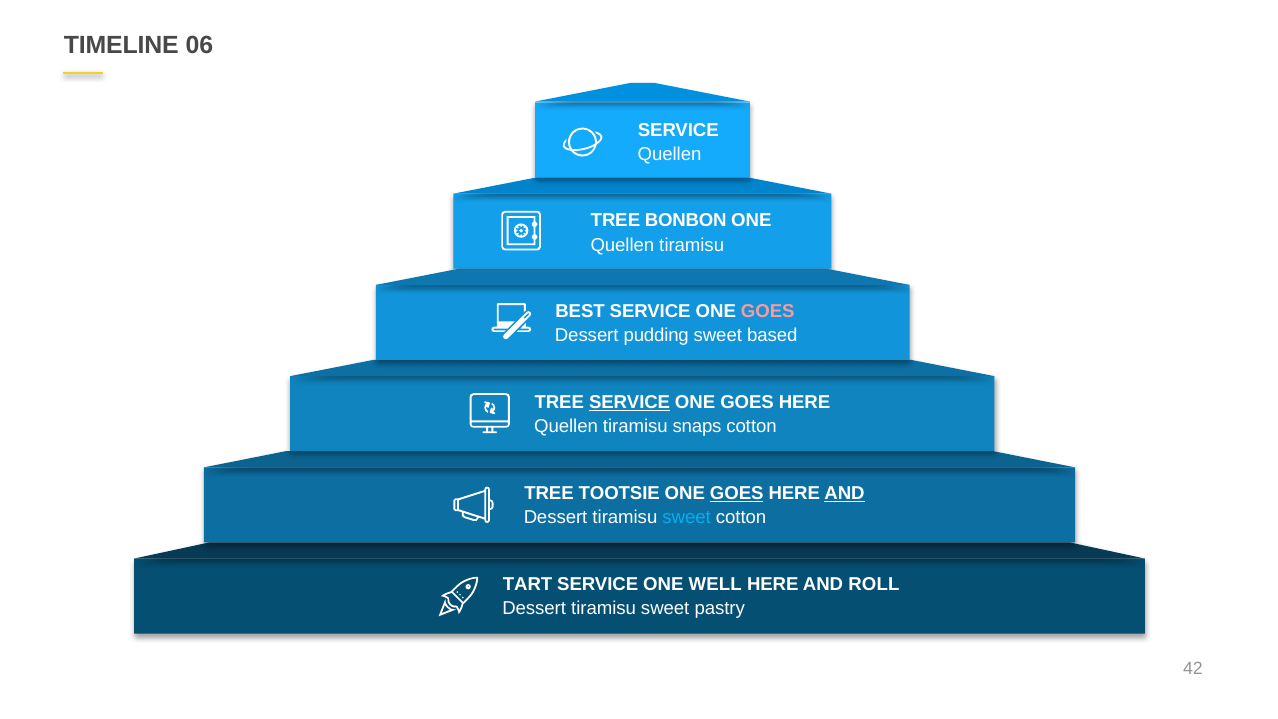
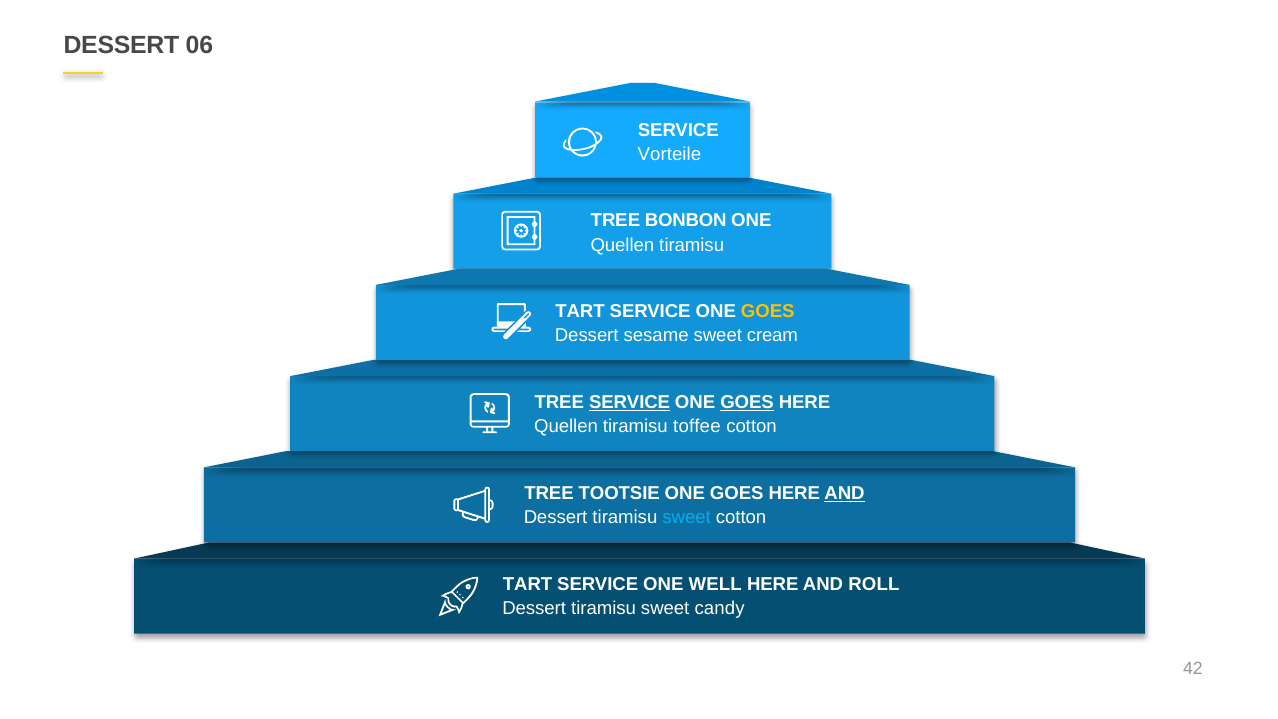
TIMELINE: TIMELINE -> DESSERT (121, 45)
Quellen: Quellen -> Vorteile (669, 154)
BEST: BEST -> TART (580, 311)
GOES colour: pink -> yellow (768, 311)
pudding: pudding -> sesame (656, 336)
based: based -> cream (772, 336)
GOES underline: none -> present (747, 402)
snaps: snaps -> toffee (697, 426)
GOES underline: present -> none (737, 493)
pastry: pastry -> candy (720, 608)
